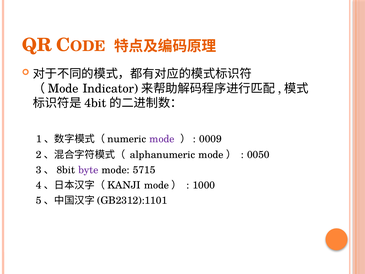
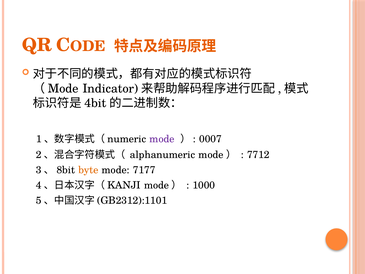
0009: 0009 -> 0007 (210, 139)
0050: 0050 -> 7712 (258, 155)
byte colour: purple -> orange (88, 170)
5715: 5715 -> 7177 (144, 170)
